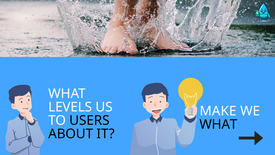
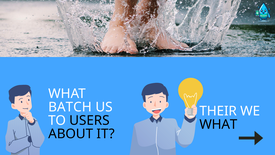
LEVELS: LEVELS -> BATCH (70, 107)
MAKE: MAKE -> THEIR (218, 111)
